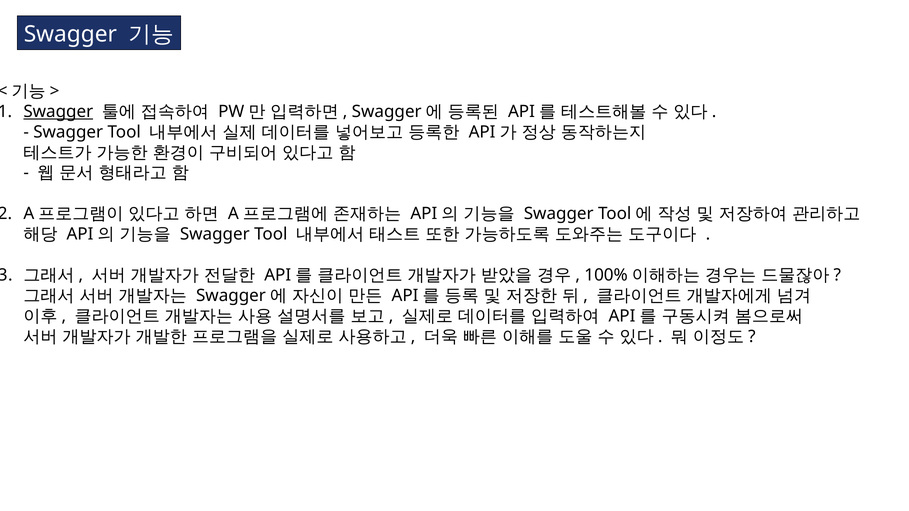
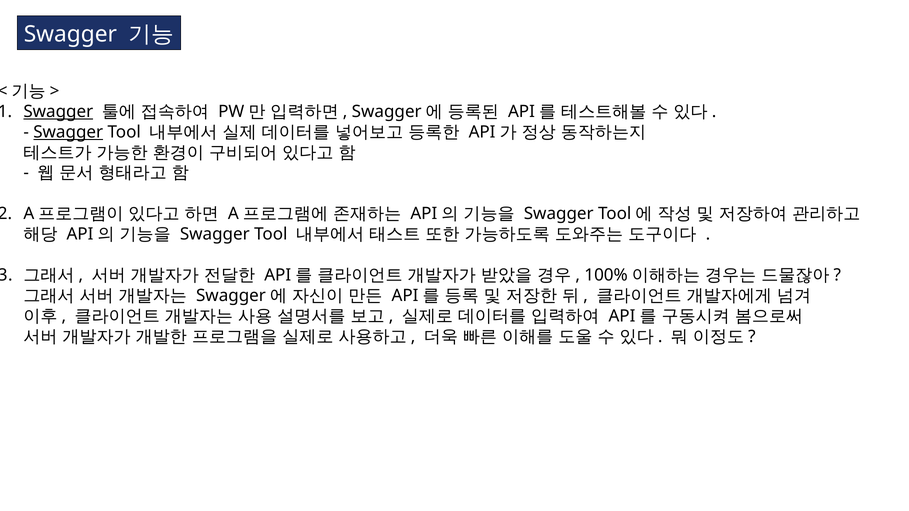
Swagger underline: none -> present (68, 132)
